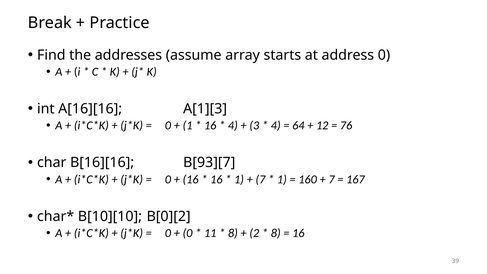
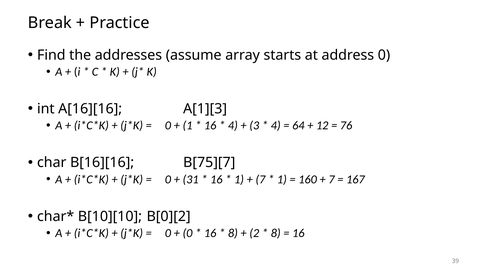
B[93][7: B[93][7 -> B[75][7 (209, 163)
16: 16 -> 31 (191, 179)
11: 11 -> 16 (210, 233)
